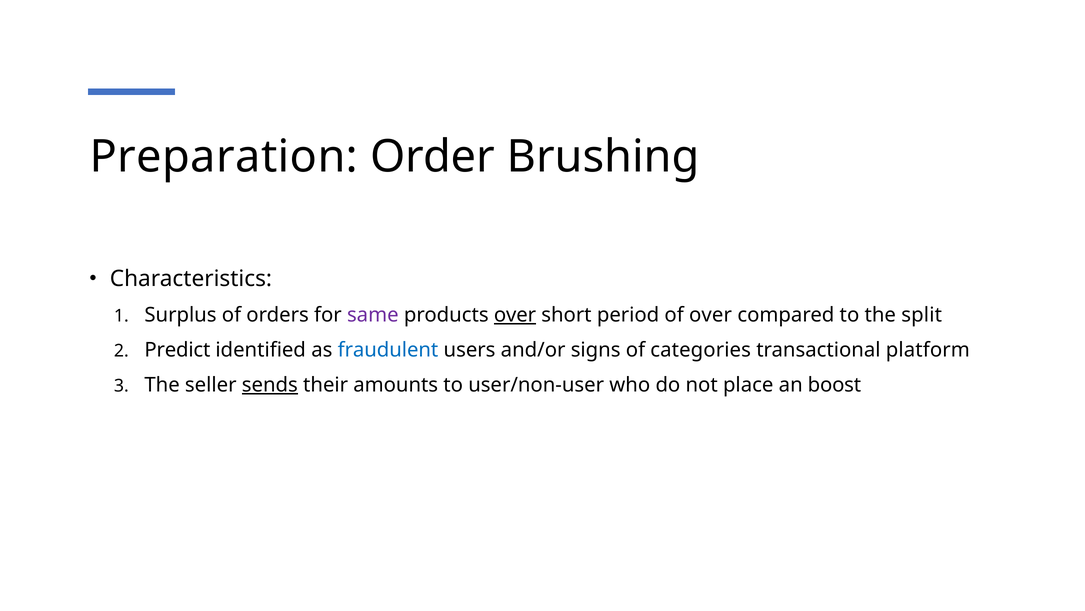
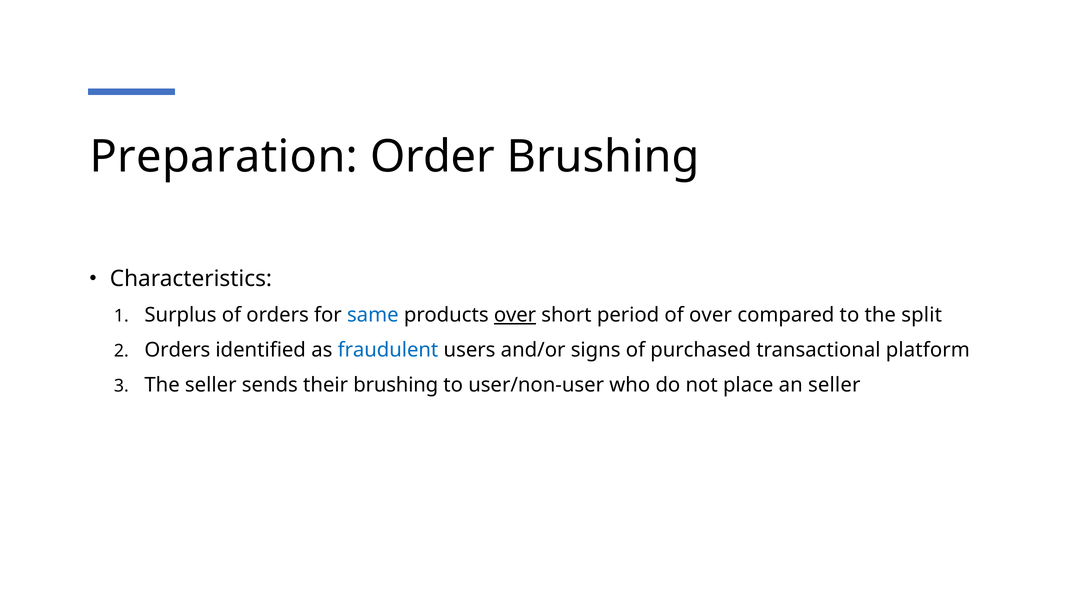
same colour: purple -> blue (373, 315)
Predict: Predict -> Orders (177, 350)
categories: categories -> purchased (701, 350)
sends underline: present -> none (270, 385)
their amounts: amounts -> brushing (396, 385)
an boost: boost -> seller (834, 385)
